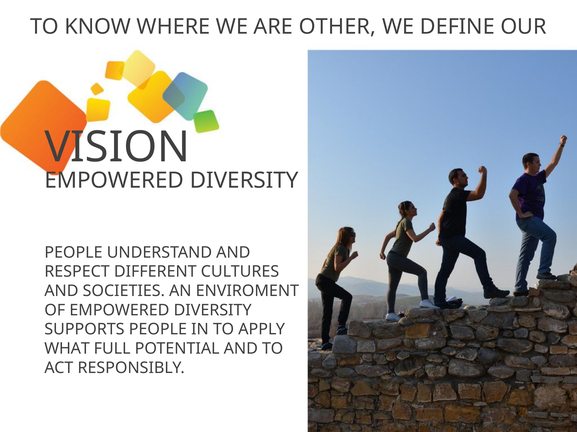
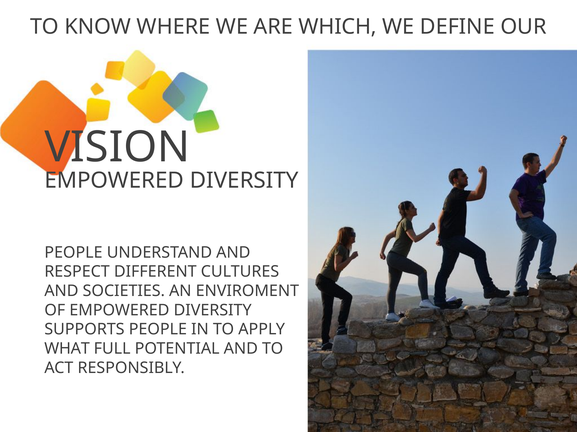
OTHER: OTHER -> WHICH (338, 27)
